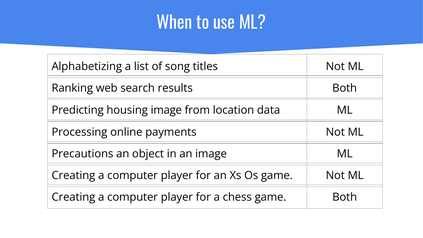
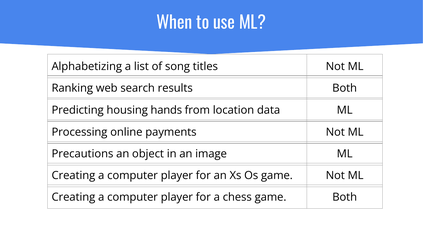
housing image: image -> hands (166, 110)
